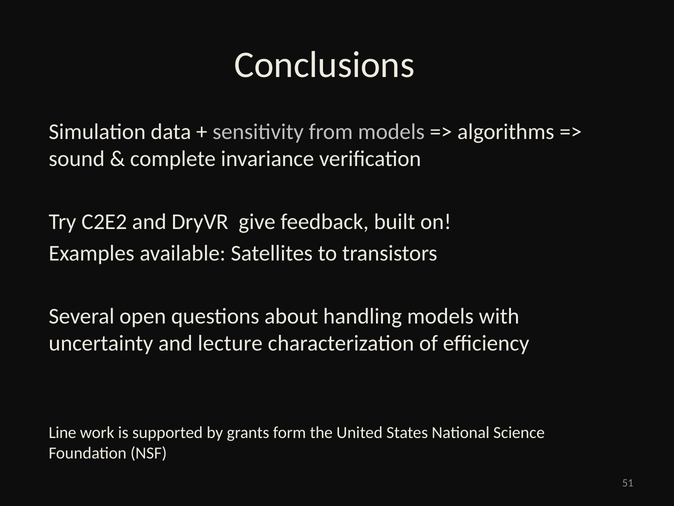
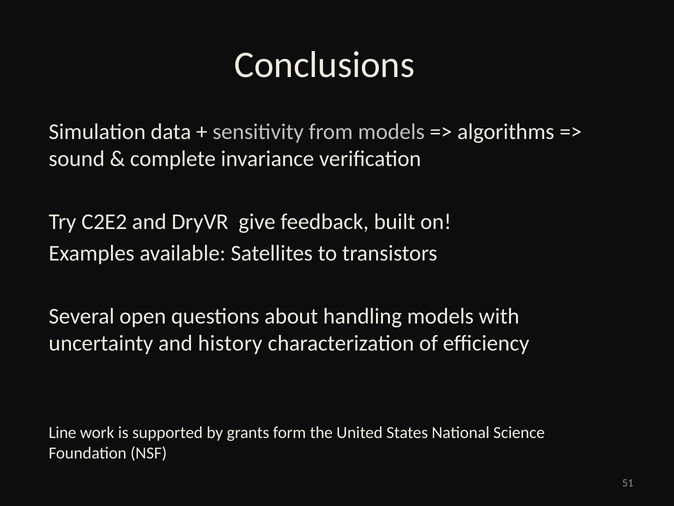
lecture: lecture -> history (230, 343)
